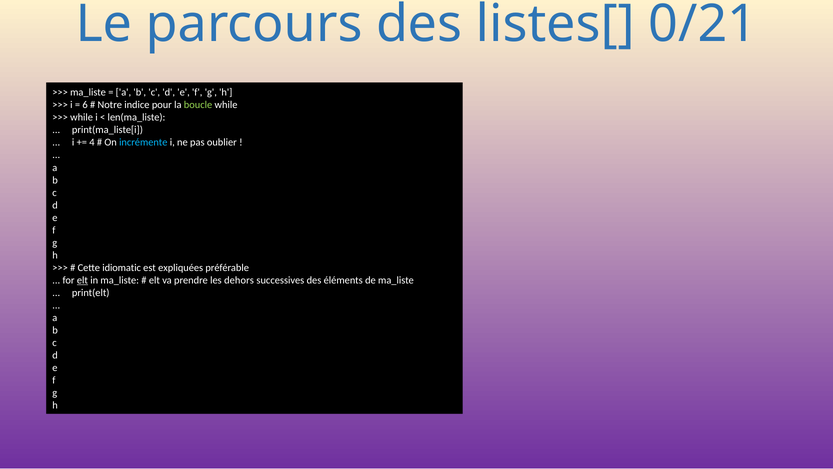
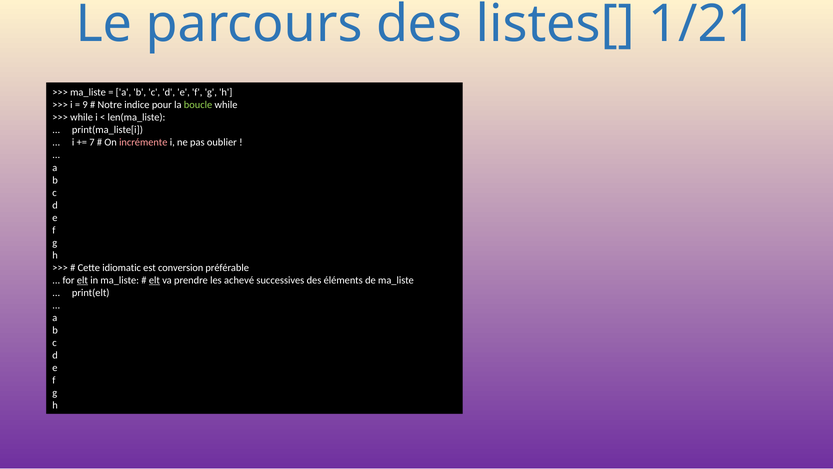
0/21: 0/21 -> 1/21 (703, 24)
6: 6 -> 9 (85, 105)
4: 4 -> 7 (92, 142)
incrémente colour: light blue -> pink (143, 142)
expliquées: expliquées -> conversion (181, 267)
elt underline: none -> present (154, 280)
dehors: dehors -> achevé (239, 280)
